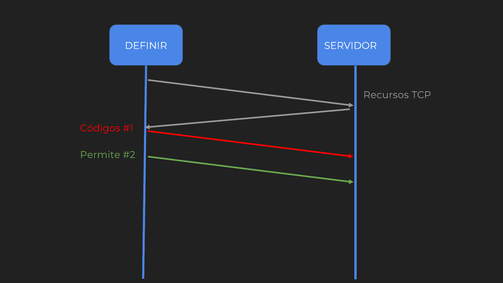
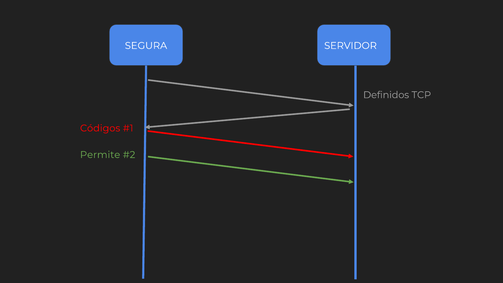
DEFINIR: DEFINIR -> SEGURA (146, 46)
Recursos: Recursos -> Definidos (386, 95)
